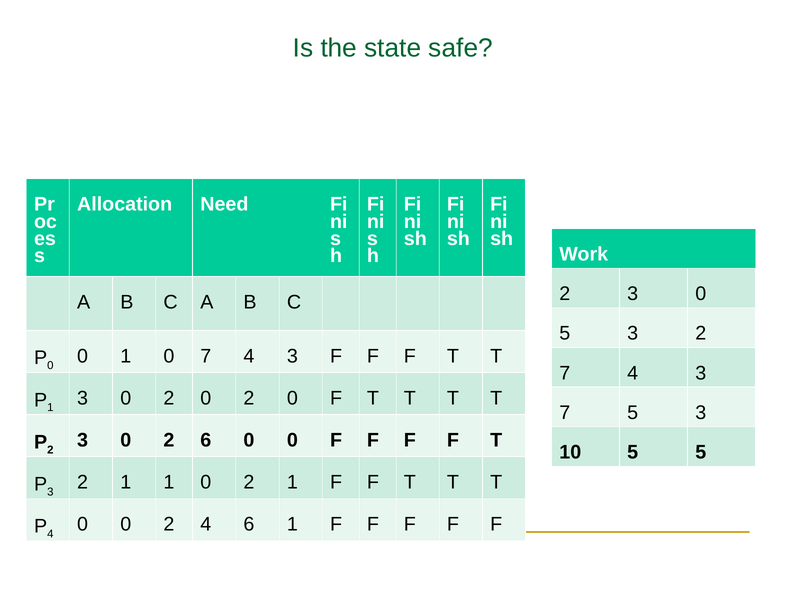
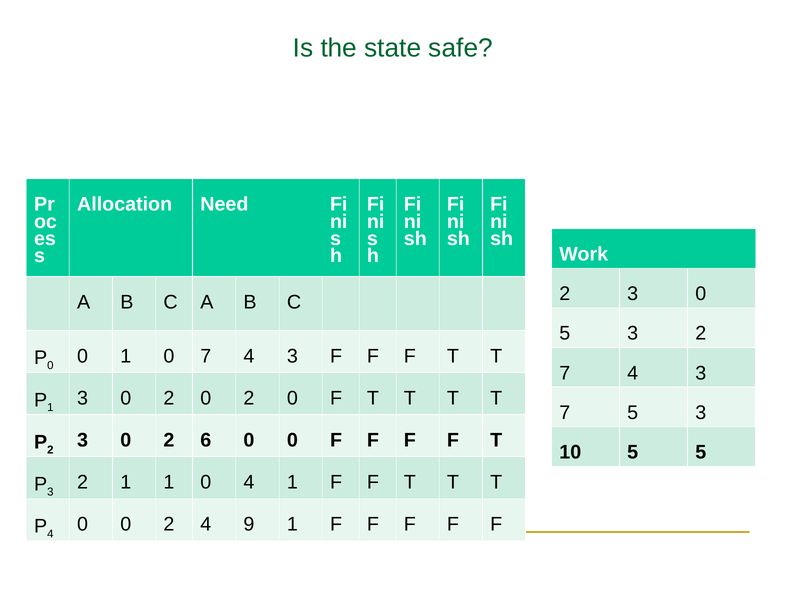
1 0 2: 2 -> 4 (249, 482)
4 6: 6 -> 9 (249, 524)
